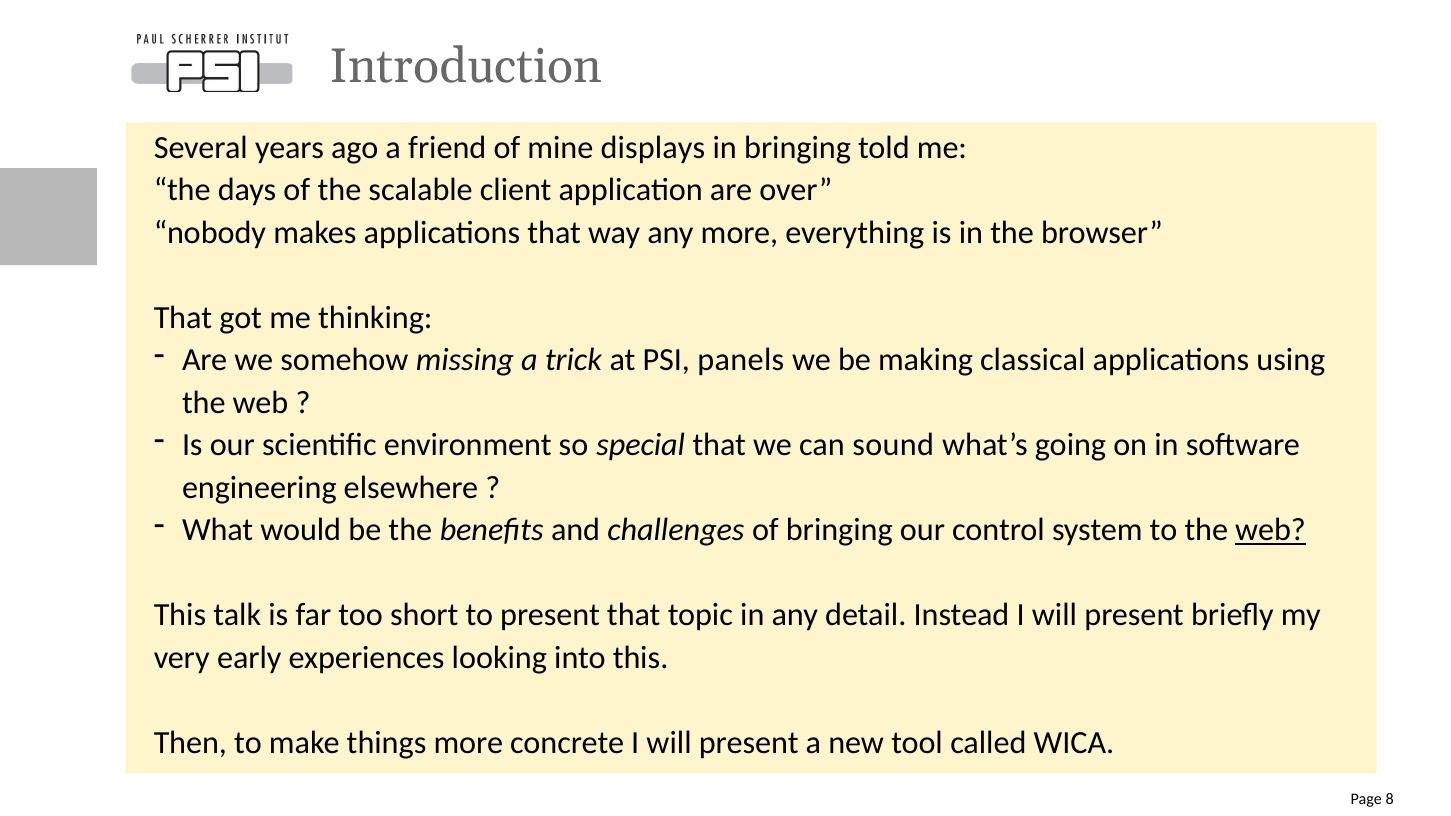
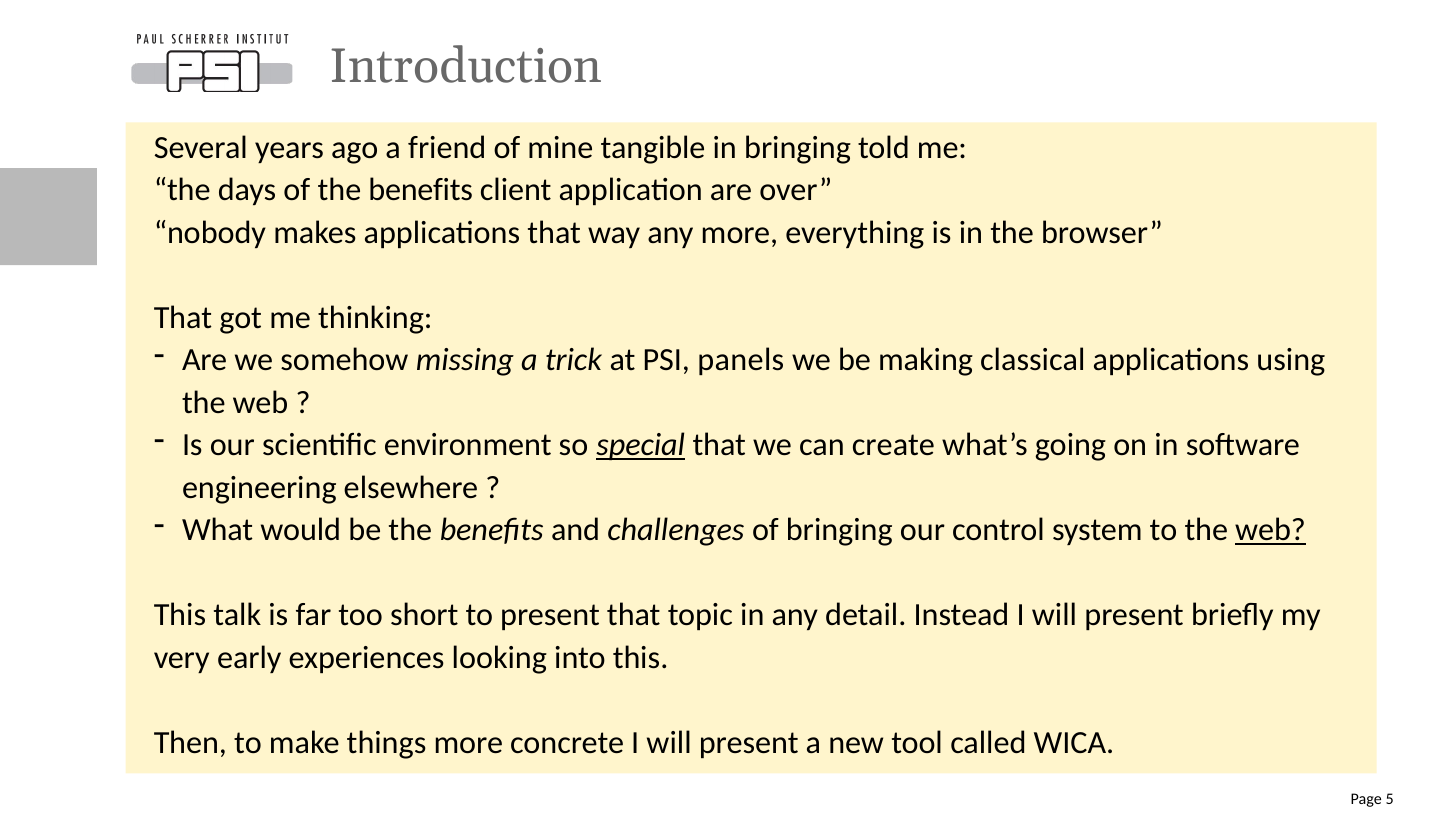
displays: displays -> tangible (653, 148)
of the scalable: scalable -> benefits (421, 190)
special underline: none -> present (641, 445)
sound: sound -> create (893, 445)
8: 8 -> 5 (1390, 799)
